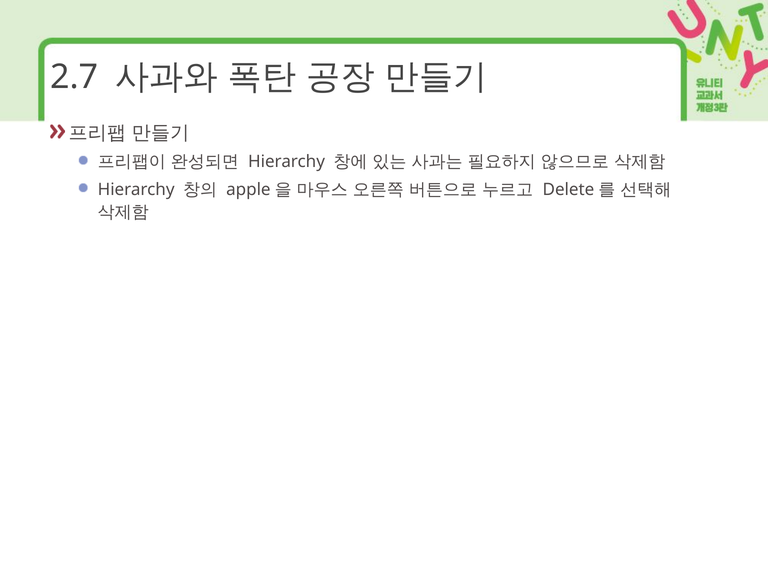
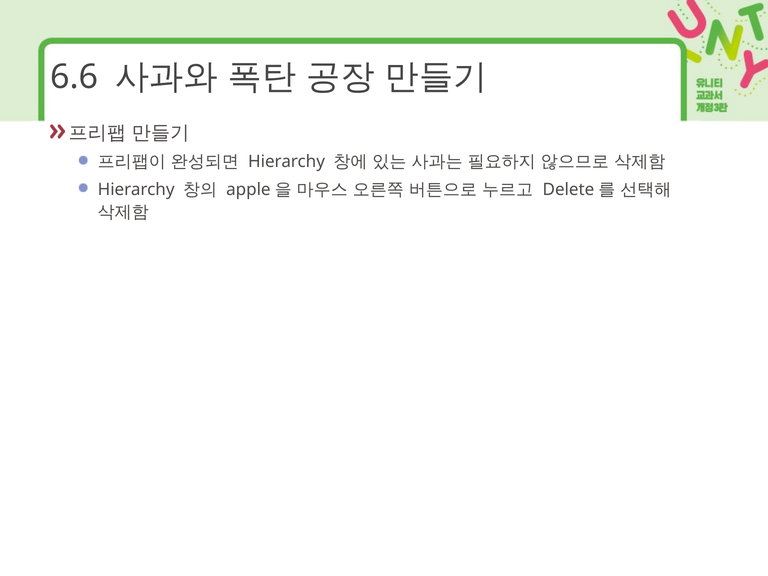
2.7: 2.7 -> 6.6 (74, 77)
